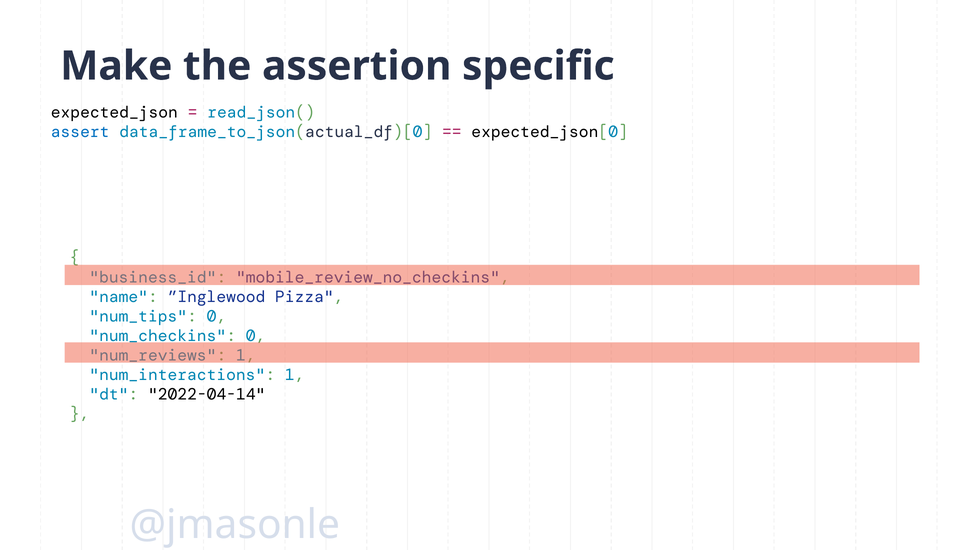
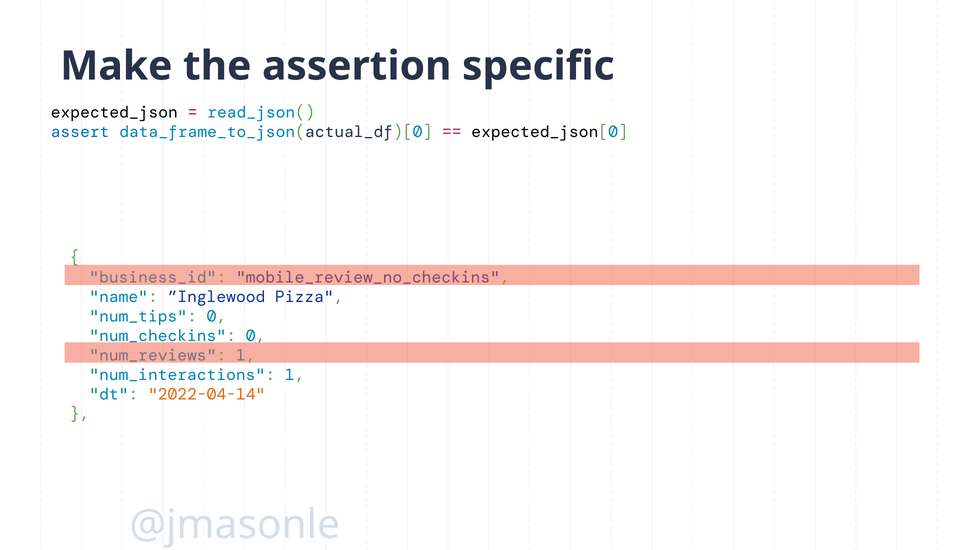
2022-04-14 colour: black -> orange (207, 395)
